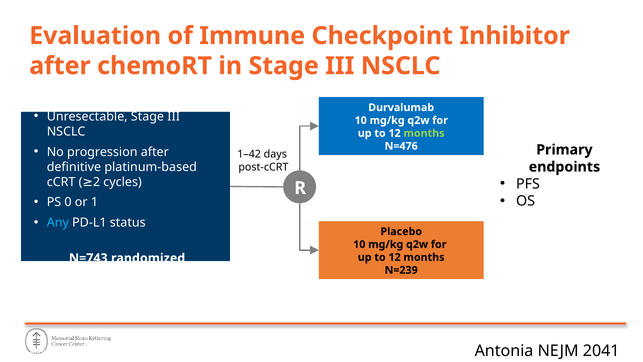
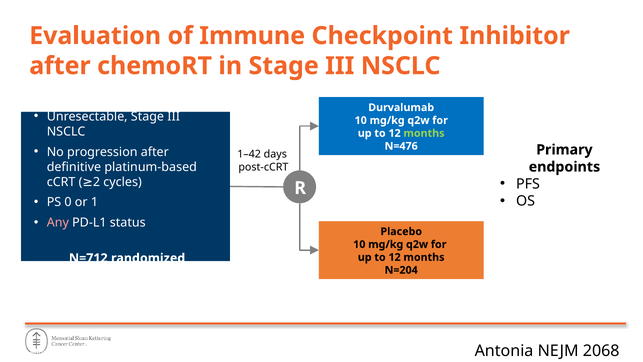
Any colour: light blue -> pink (58, 223)
N=743: N=743 -> N=712 (88, 258)
N=239: N=239 -> N=204 (401, 270)
2041: 2041 -> 2068 (601, 351)
